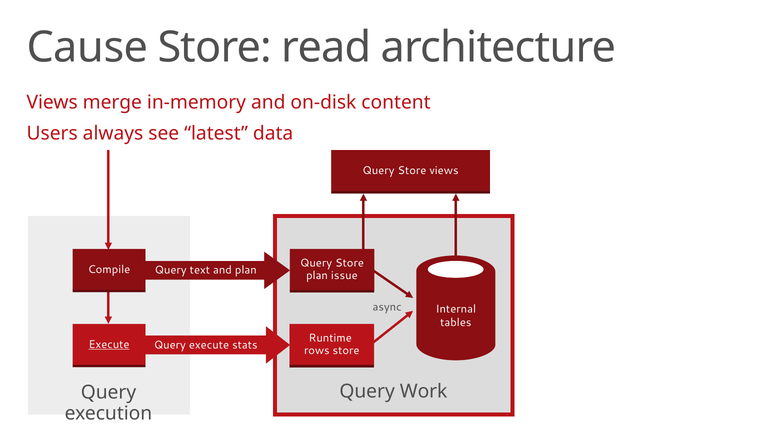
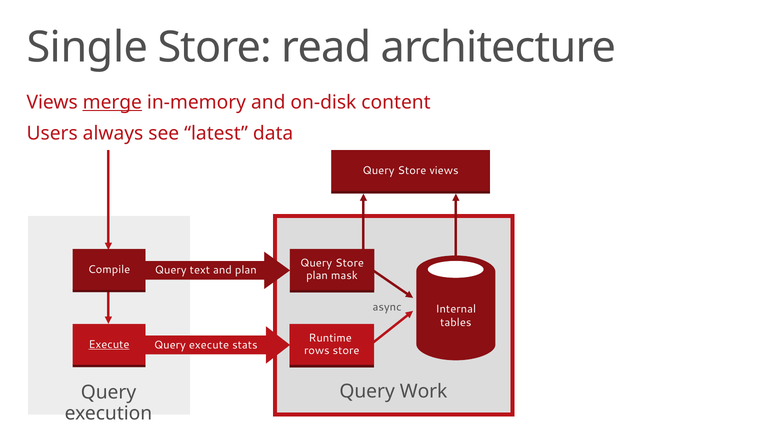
Cause: Cause -> Single (87, 48)
merge underline: none -> present (112, 102)
issue: issue -> mask (344, 275)
